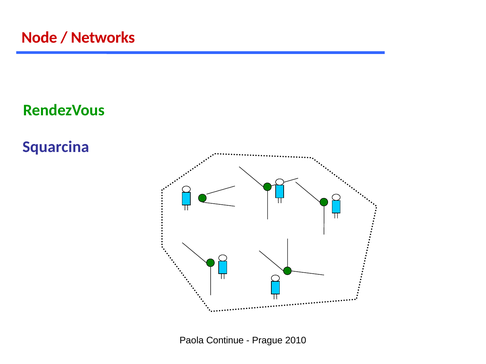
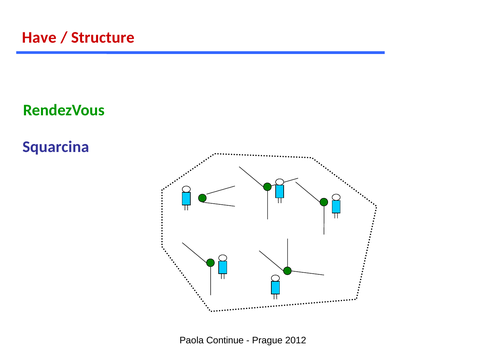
Node: Node -> Have (39, 38)
Networks: Networks -> Structure (103, 38)
2010: 2010 -> 2012 (296, 341)
